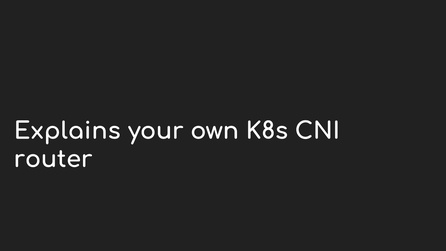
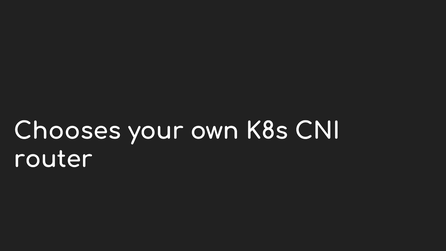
Explains: Explains -> Chooses (67, 131)
